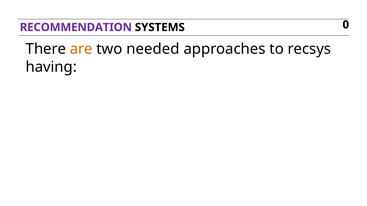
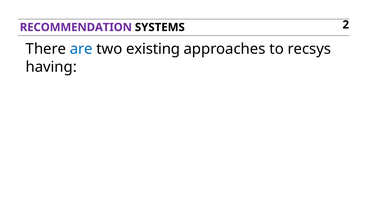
0: 0 -> 2 (346, 25)
are colour: orange -> blue (81, 49)
needed: needed -> existing (153, 49)
